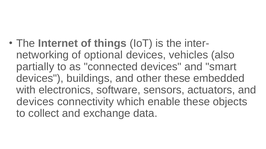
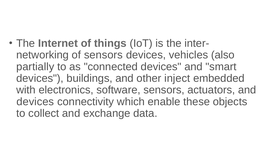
of optional: optional -> sensors (103, 55)
other these: these -> inject (177, 79)
